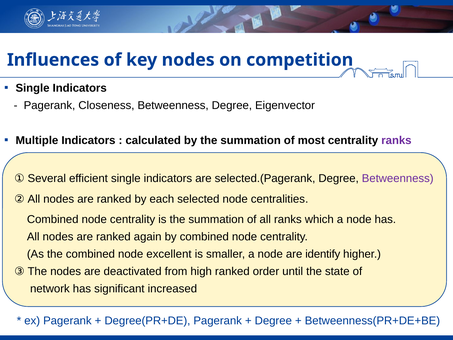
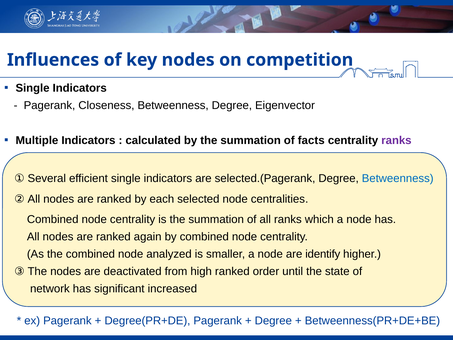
most: most -> facts (311, 140)
Betweenness colour: purple -> blue (398, 178)
excellent: excellent -> analyzed (169, 254)
